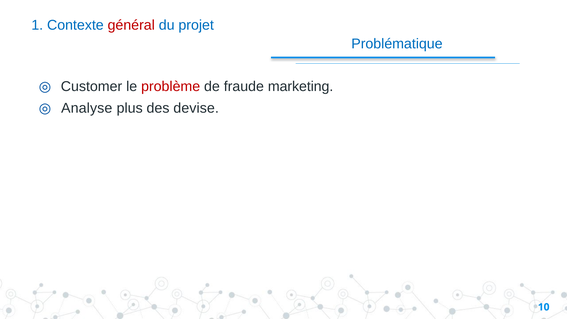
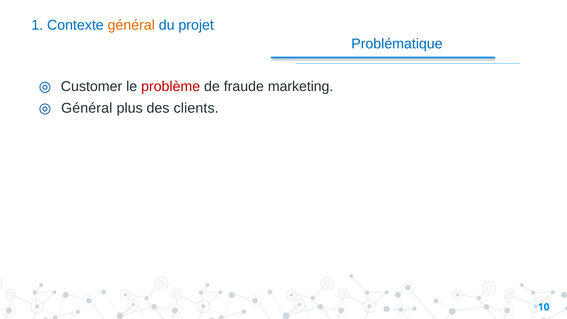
général colour: red -> orange (131, 25)
Analyse: Analyse -> Général (87, 108)
devise: devise -> clients (196, 108)
